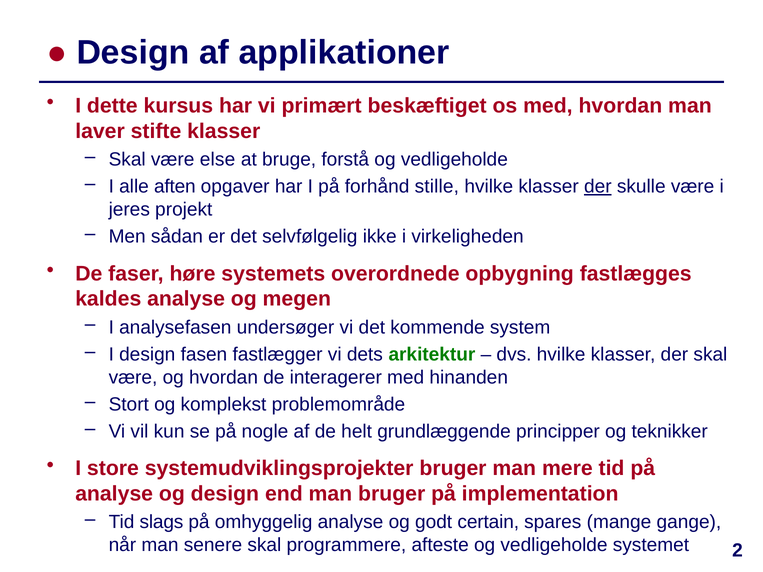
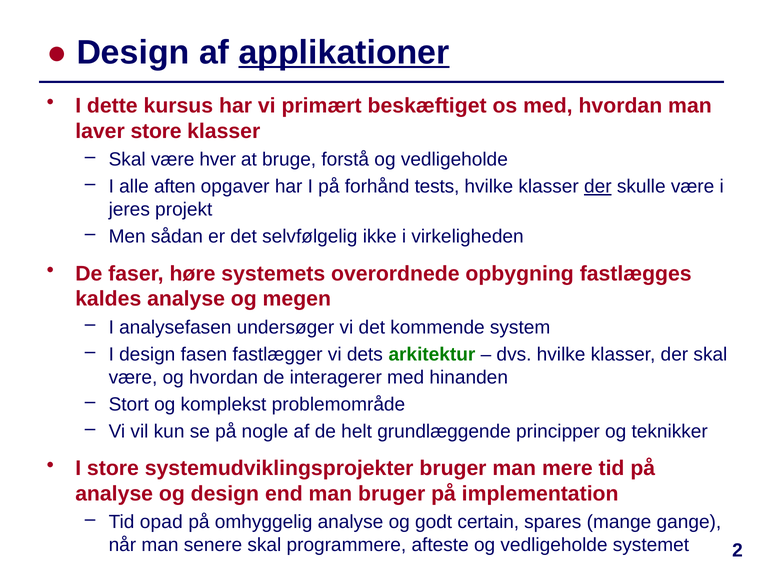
applikationer underline: none -> present (344, 53)
laver stifte: stifte -> store (156, 131)
else: else -> hver (218, 160)
stille: stille -> tests (437, 187)
slags: slags -> opad (161, 522)
